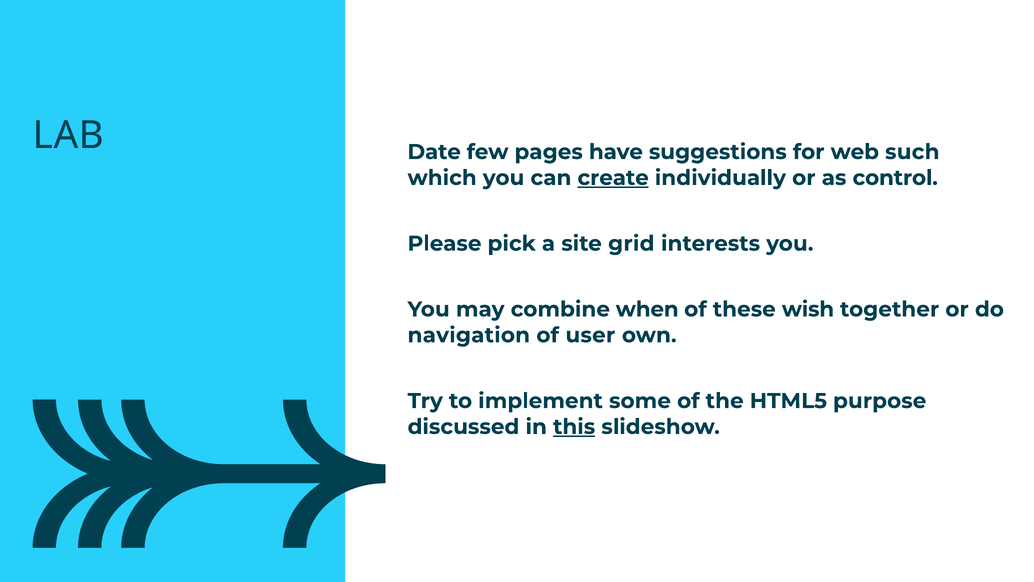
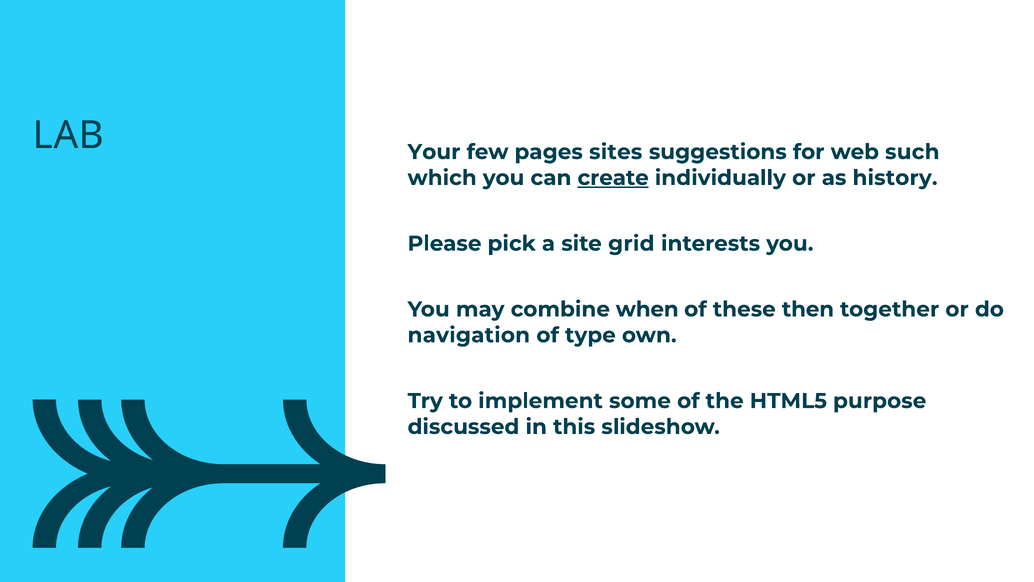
Date: Date -> Your (434, 152)
have: have -> sites (616, 152)
control: control -> history (895, 178)
wish: wish -> then (808, 309)
user: user -> type (590, 335)
this underline: present -> none (574, 427)
